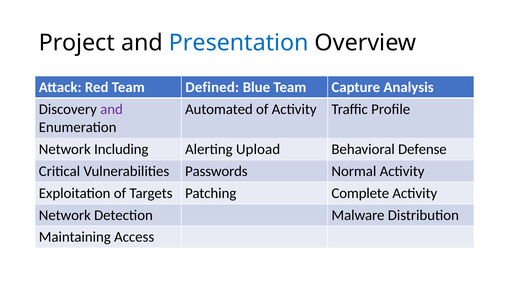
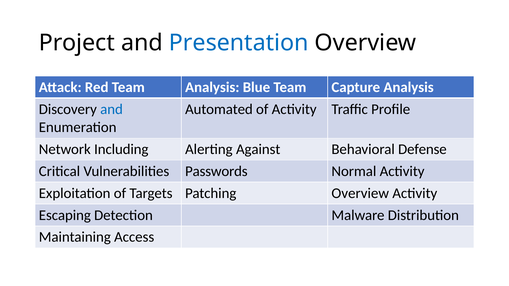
Team Defined: Defined -> Analysis (212, 87)
and colour: purple -> blue (112, 109)
Upload: Upload -> Against (258, 149)
Patching Complete: Complete -> Overview (360, 193)
Network: Network -> Escaping (65, 215)
